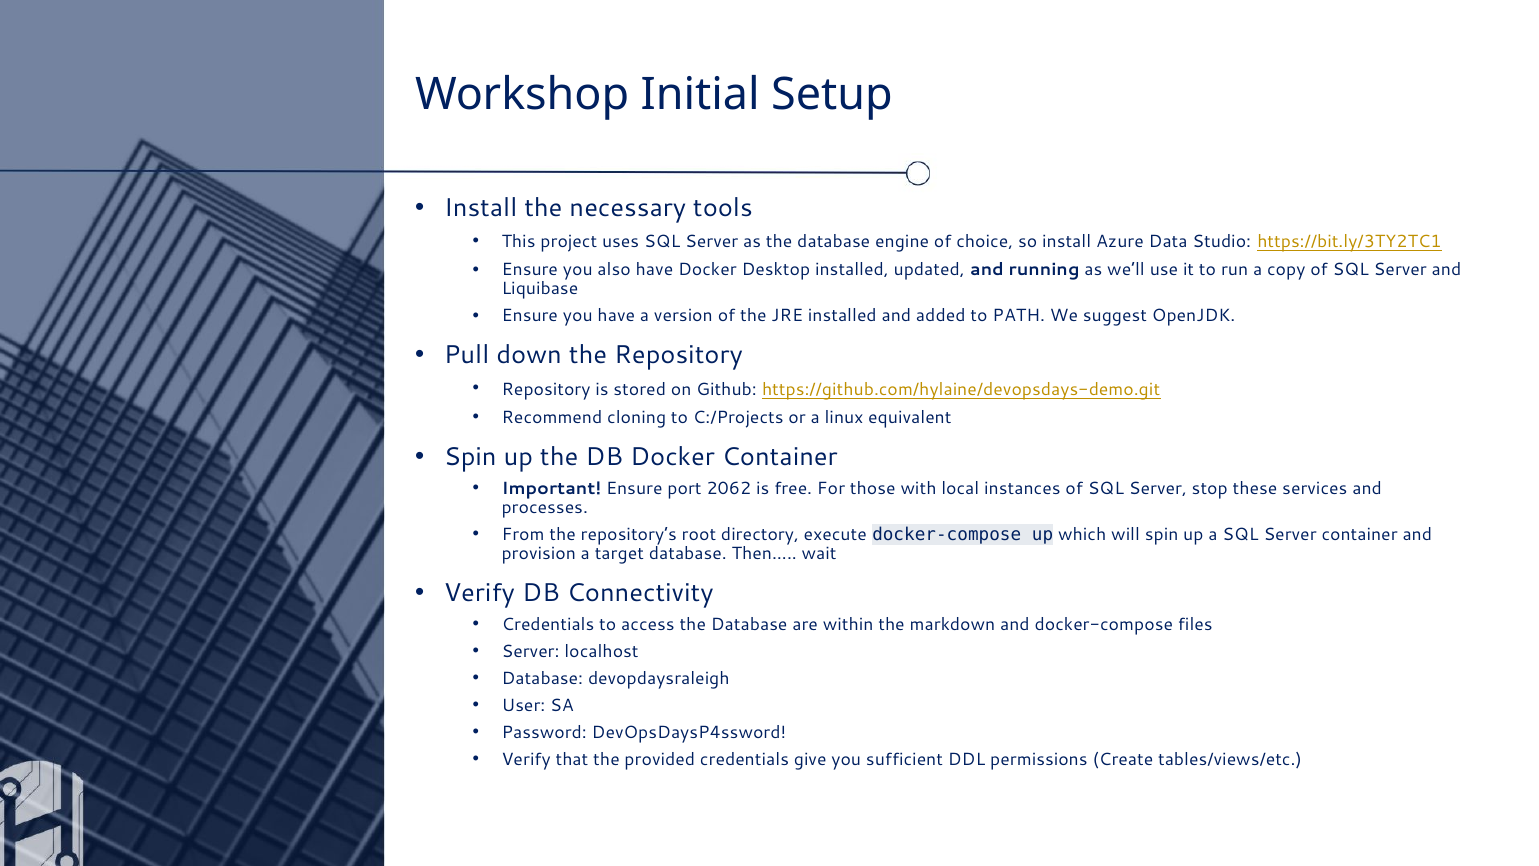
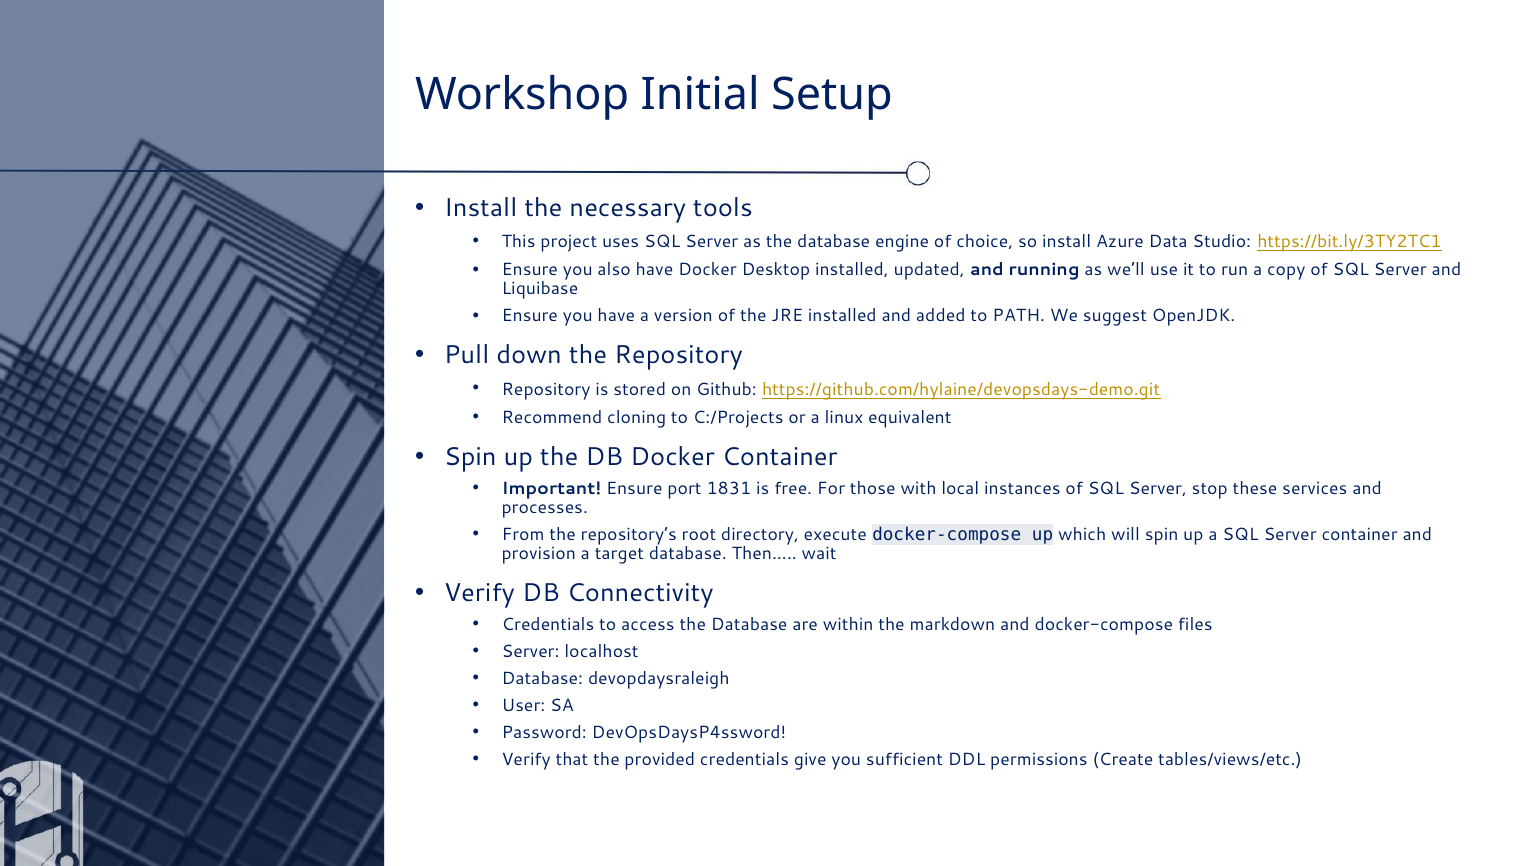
2062: 2062 -> 1831 (729, 488)
